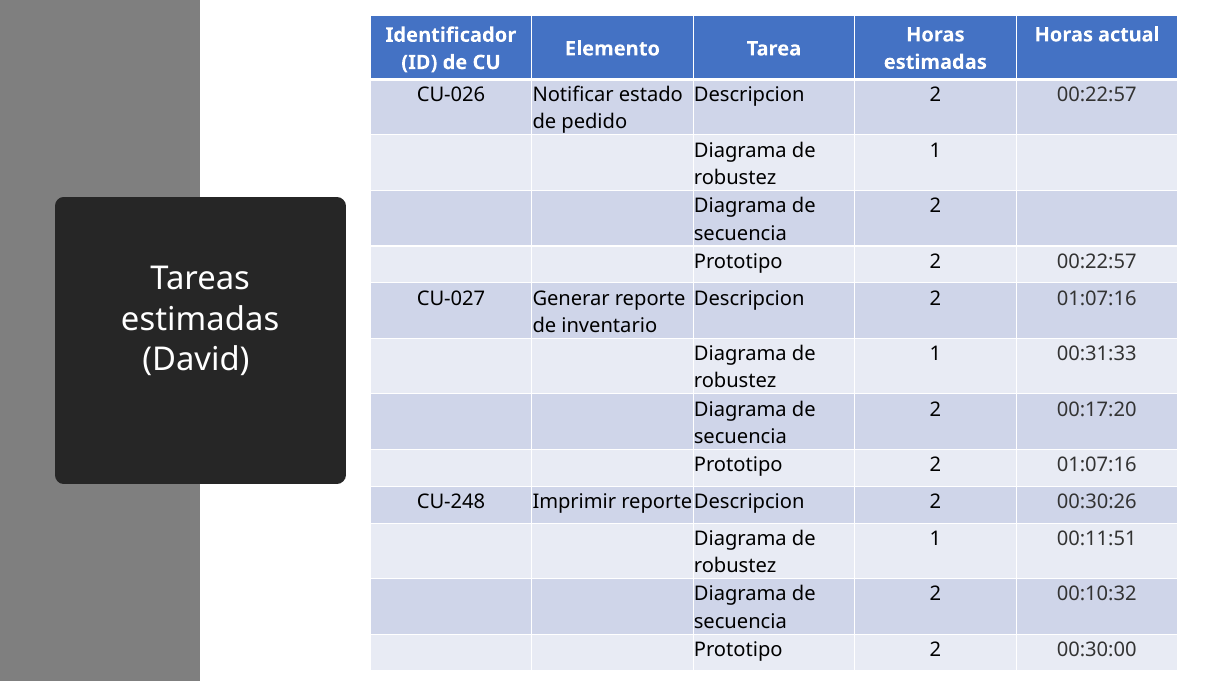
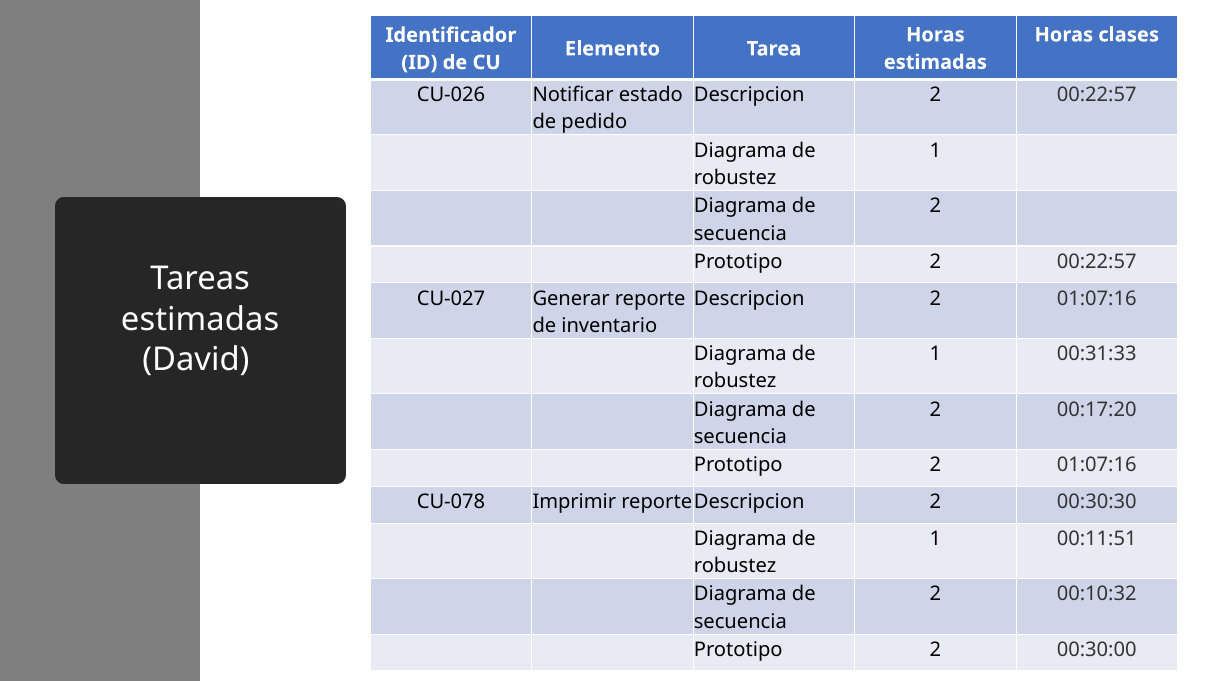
actual: actual -> clases (1129, 35)
CU-248: CU-248 -> CU-078 (451, 502)
00:30:26: 00:30:26 -> 00:30:30 (1097, 502)
